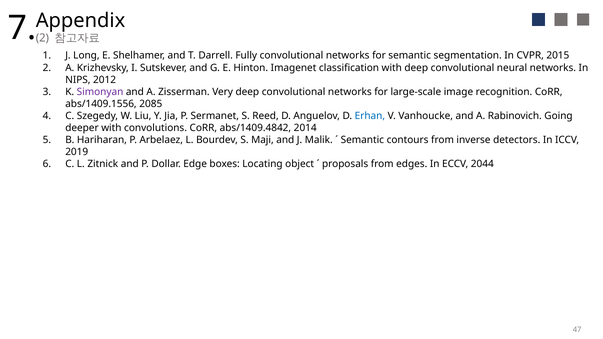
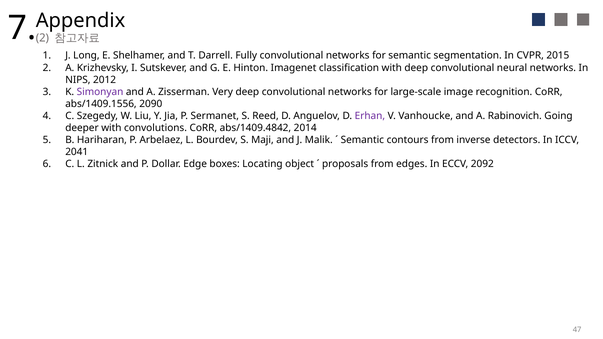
2085: 2085 -> 2090 (151, 104)
Erhan colour: blue -> purple (370, 116)
2019: 2019 -> 2041 (77, 152)
2044: 2044 -> 2092 (482, 164)
